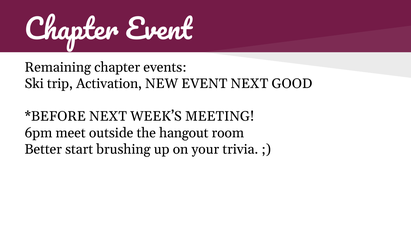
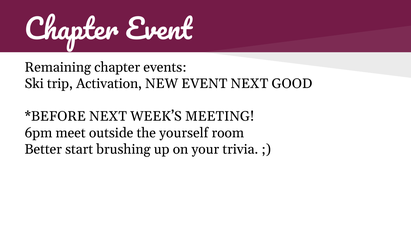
hangout: hangout -> yourself (184, 133)
